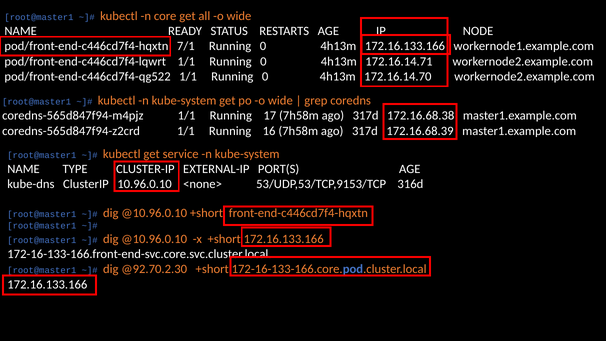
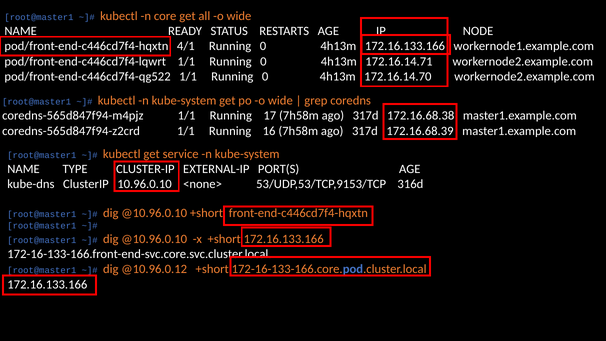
7/1: 7/1 -> 4/1 (186, 46)
@92.70.2.30: @92.70.2.30 -> @10.96.0.12 (154, 269)
